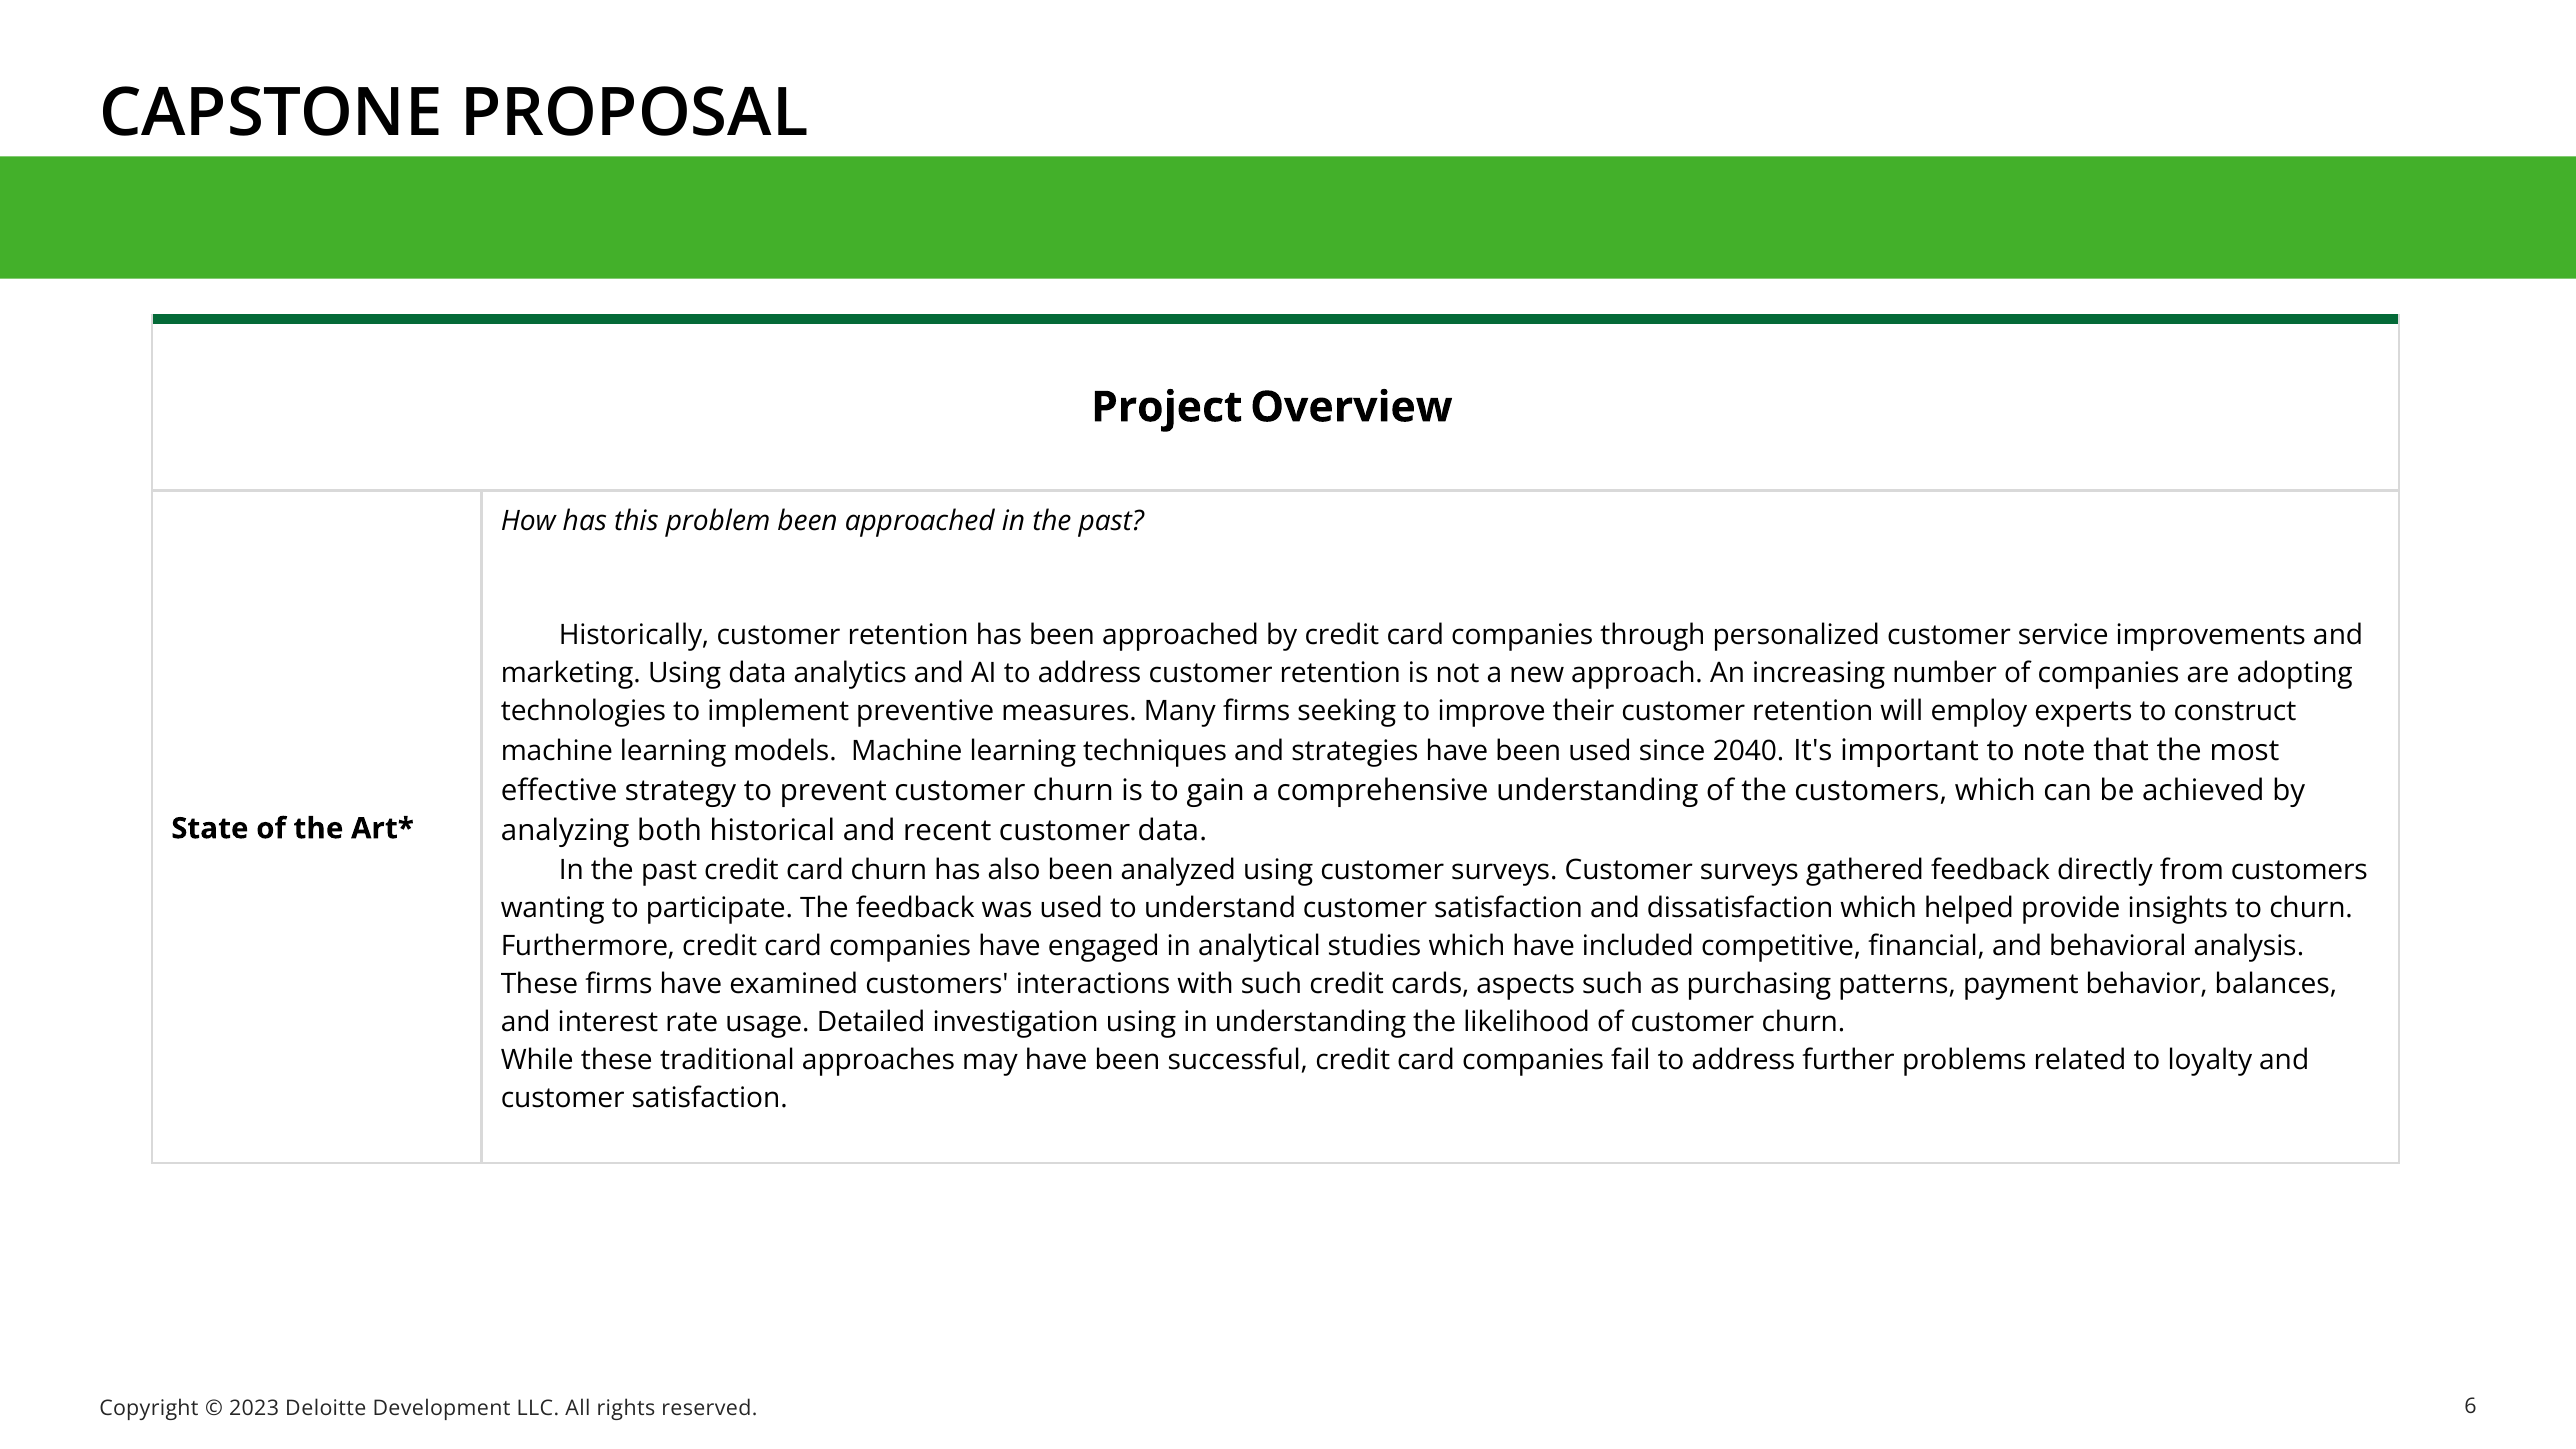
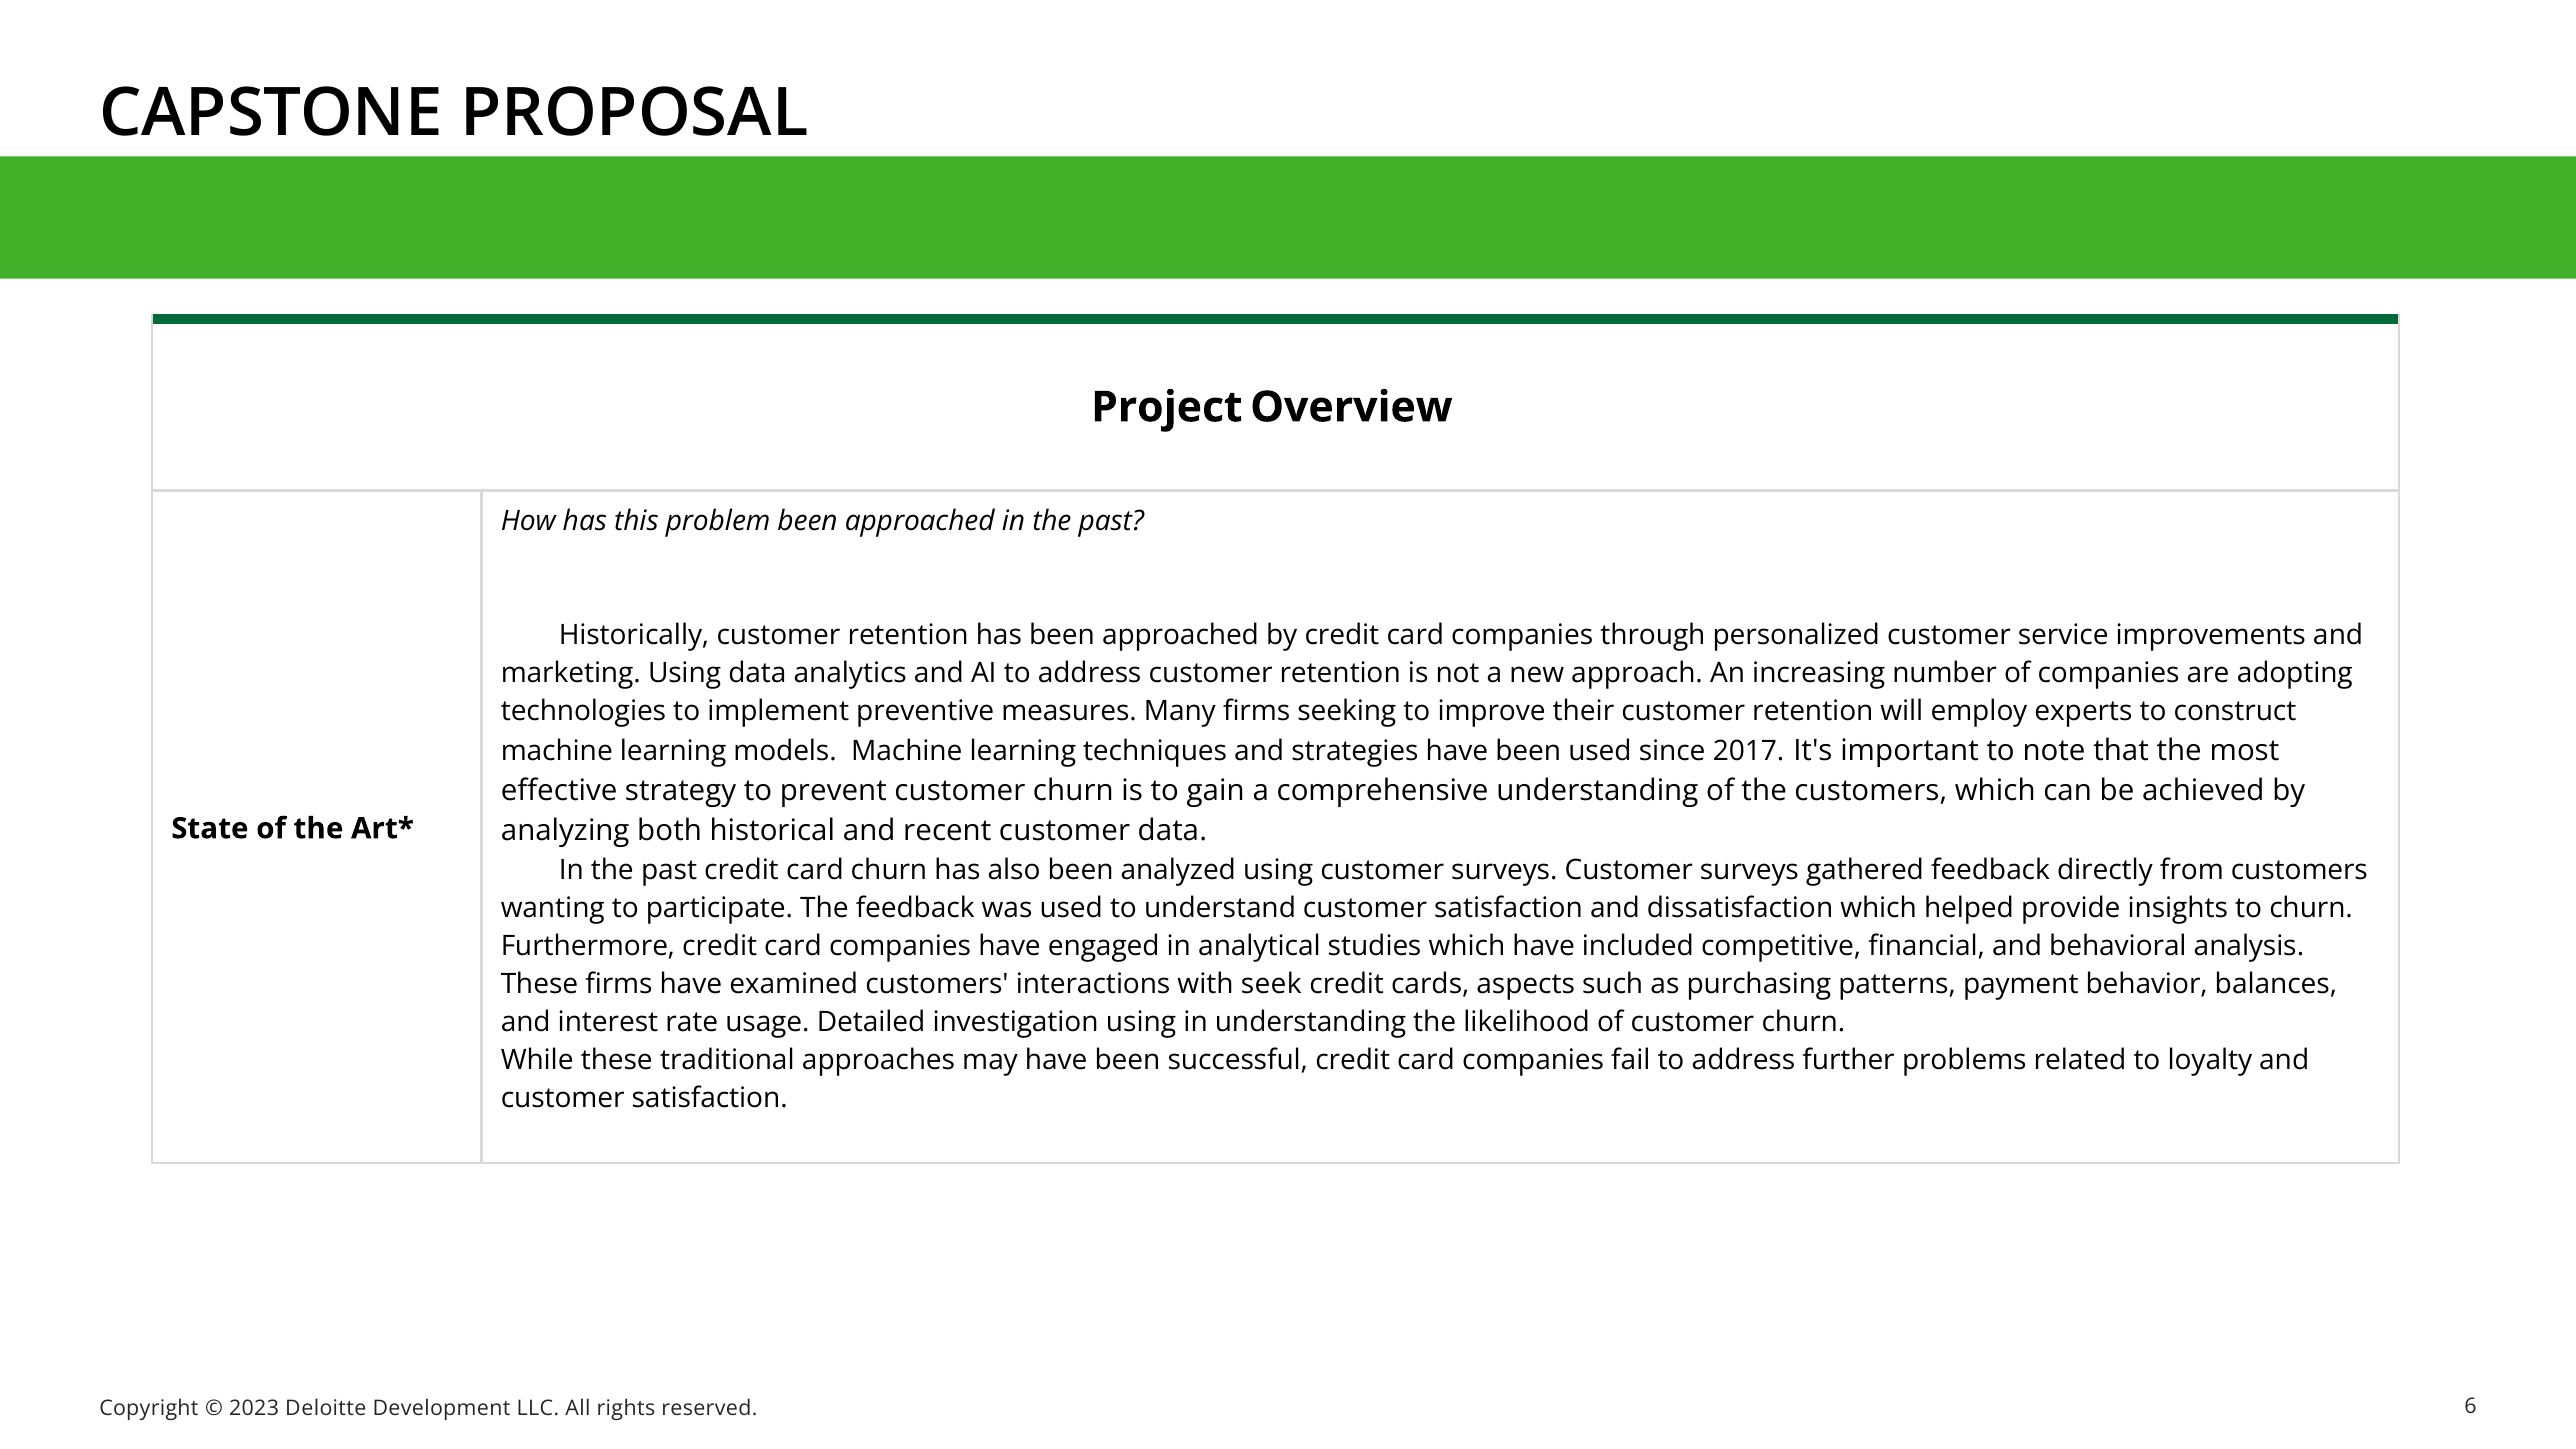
2040: 2040 -> 2017 (1748, 751)
with such: such -> seek (1271, 984)
